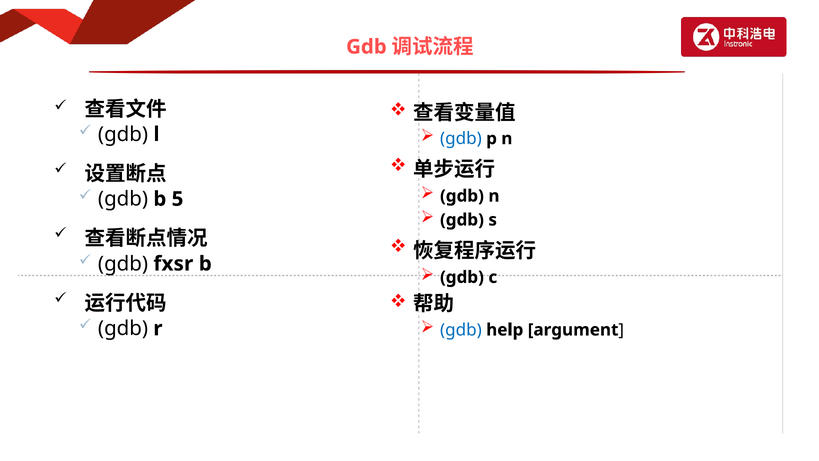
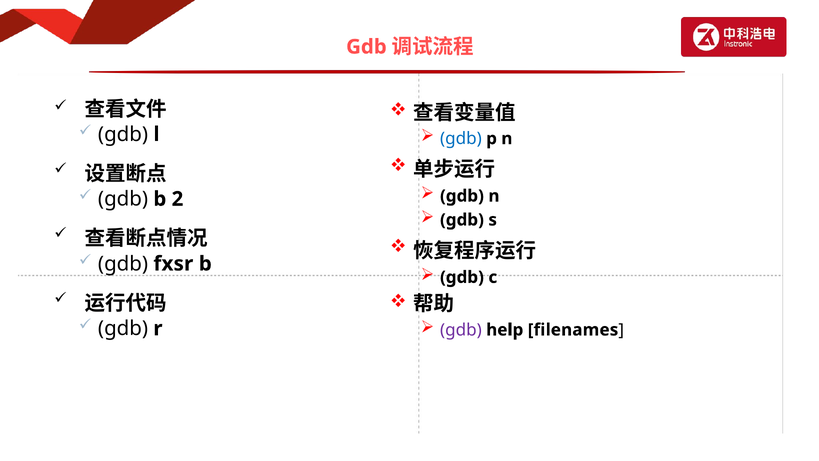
5: 5 -> 2 (177, 199)
gdb colour: blue -> purple (461, 330)
argument: argument -> filenames (573, 330)
